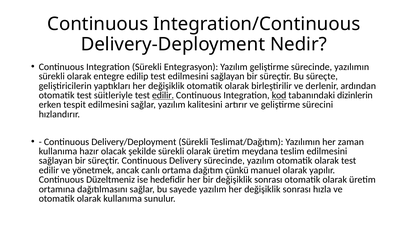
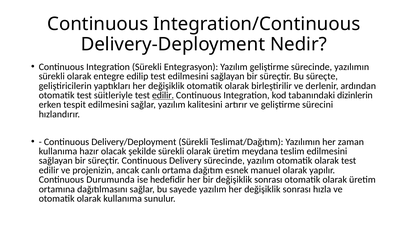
kod underline: present -> none (279, 95)
yönetmek: yönetmek -> projenizin (93, 171)
çünkü: çünkü -> esnek (237, 171)
Düzeltmeniz: Düzeltmeniz -> Durumunda (110, 180)
